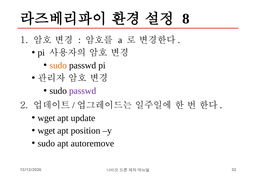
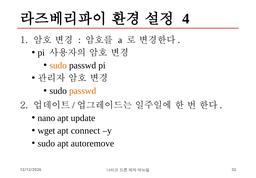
8: 8 -> 4 (186, 19)
passwd colour: purple -> orange (83, 90)
wget: wget -> nano (46, 117)
position: position -> connect (85, 130)
